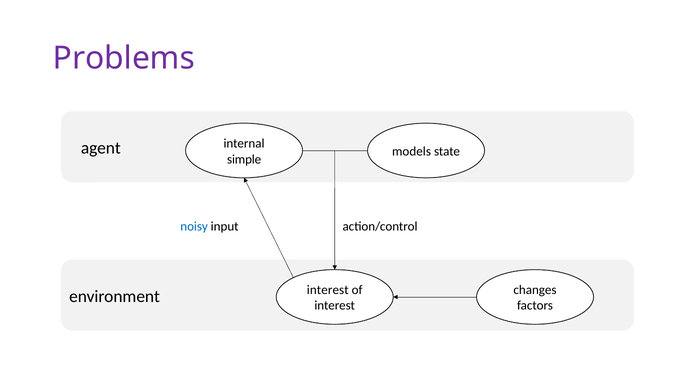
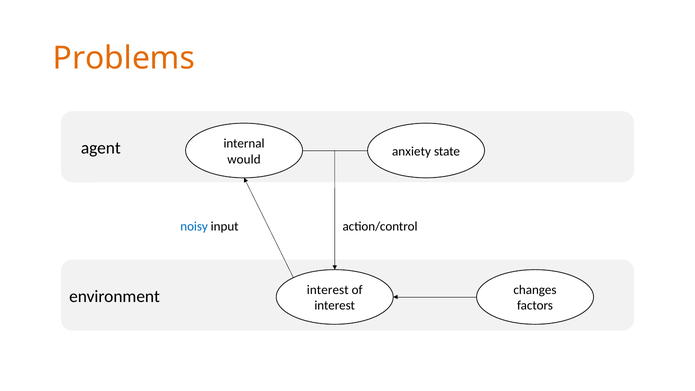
Problems colour: purple -> orange (124, 58)
models: models -> anxiety (412, 151)
simple: simple -> would (244, 159)
